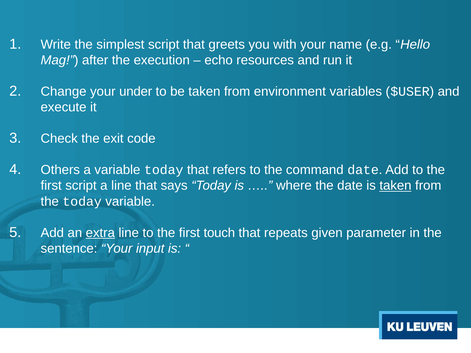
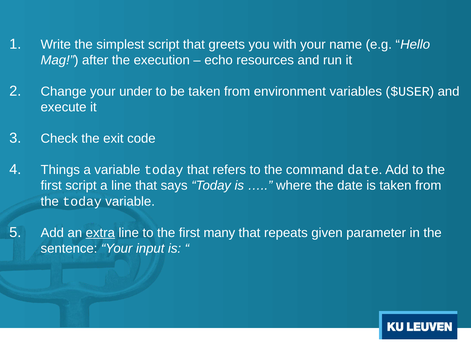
Others: Others -> Things (60, 170)
taken underline: present -> none (395, 186)
touch: touch -> many (219, 233)
